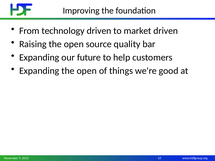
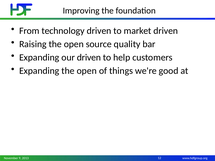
our future: future -> driven (89, 58)
